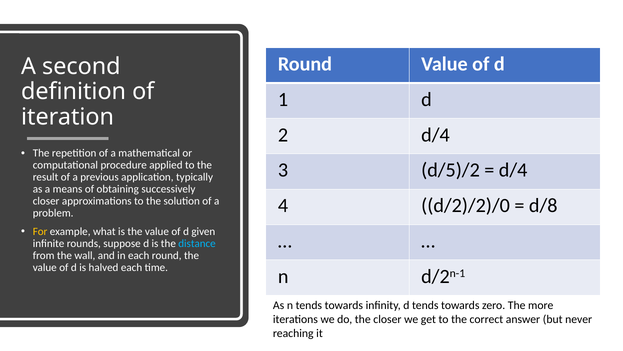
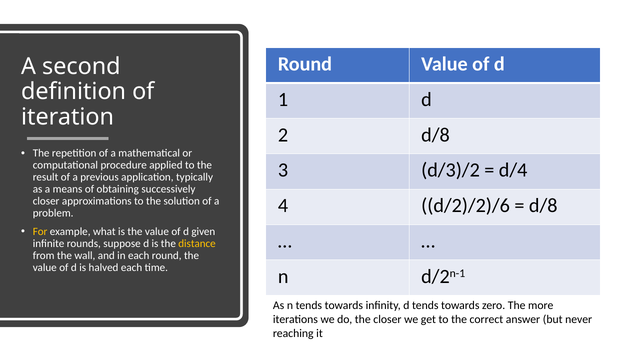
2 d/4: d/4 -> d/8 (435, 135)
d/5)/2: d/5)/2 -> d/3)/2 (451, 170)
d/2)/2)/0: d/2)/2)/0 -> d/2)/2)/6 (466, 205)
distance colour: light blue -> yellow (197, 243)
